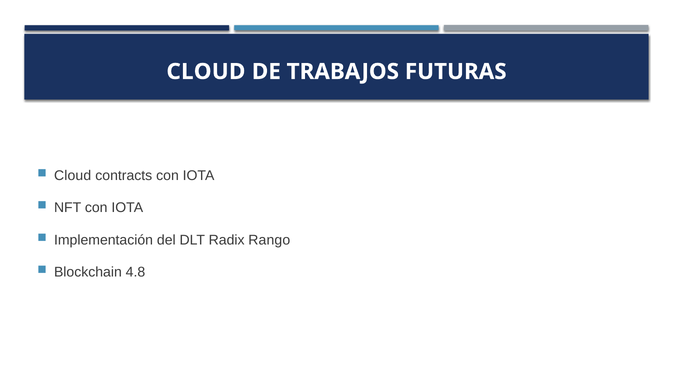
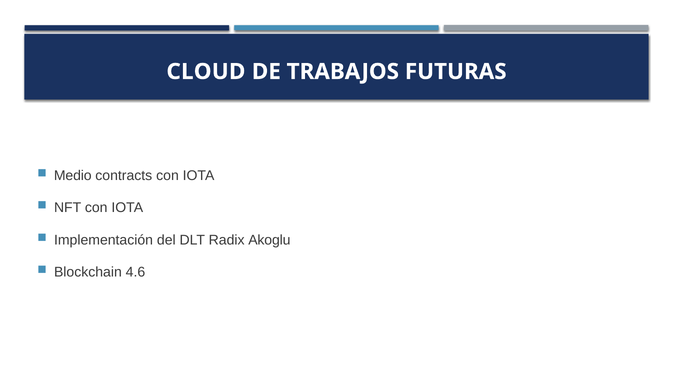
Cloud: Cloud -> Medio (73, 176)
Rango: Rango -> Akoglu (269, 240)
4.8: 4.8 -> 4.6 (135, 273)
